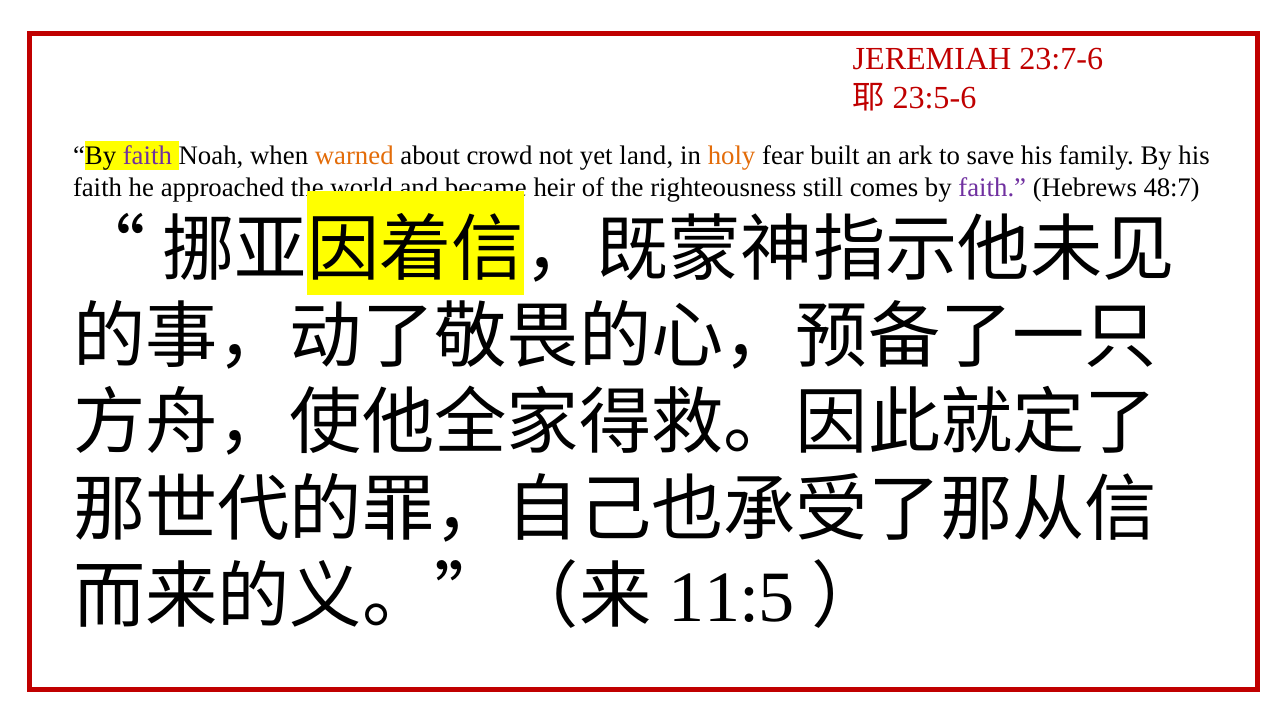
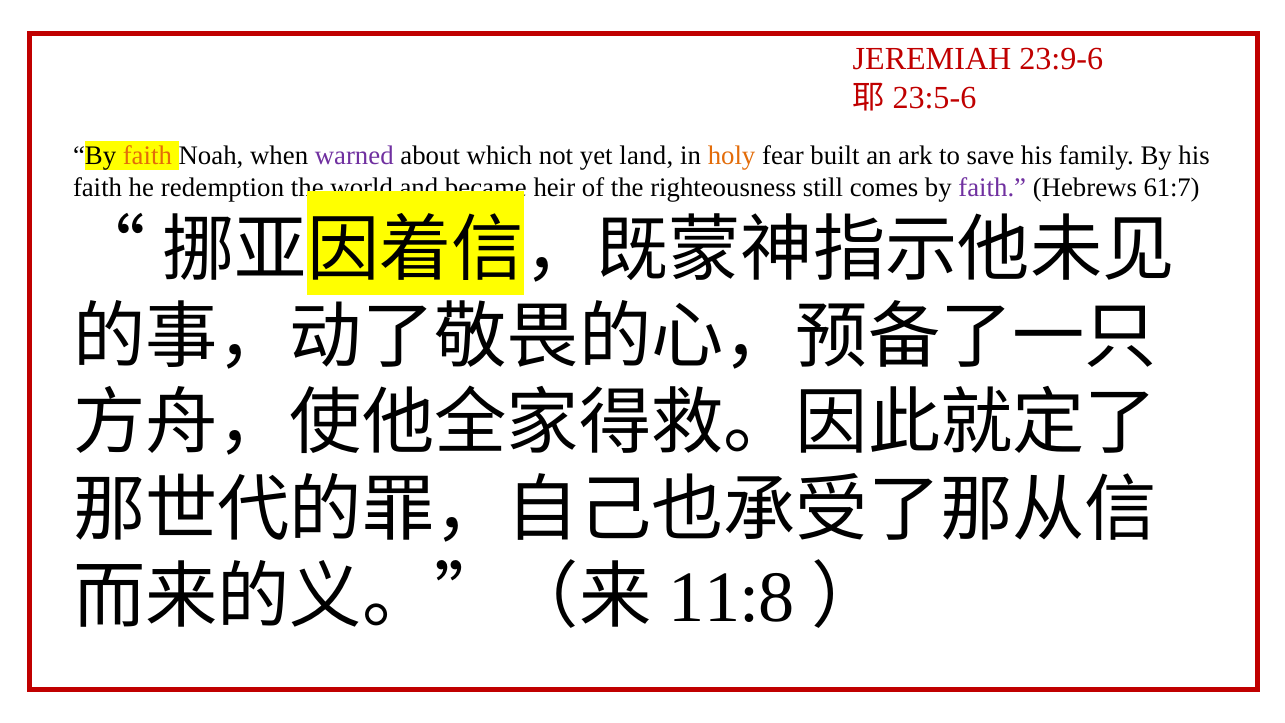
23:7-6: 23:7-6 -> 23:9-6 (1061, 59)
faith colour: purple -> orange (147, 156)
warned colour: orange -> purple (354, 156)
crowd: crowd -> which (499, 156)
approached: approached -> redemption (222, 188)
48:7: 48:7 -> 61:7 (1172, 188)
11:5: 11:5 -> 11:8 (732, 597)
